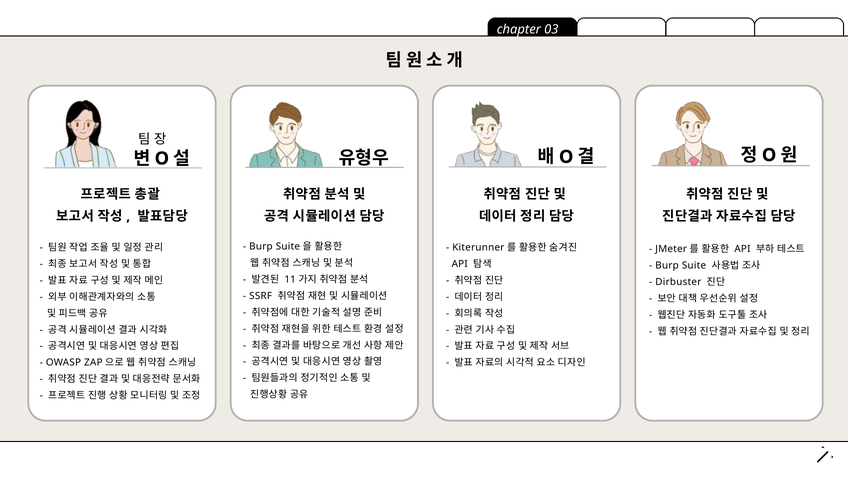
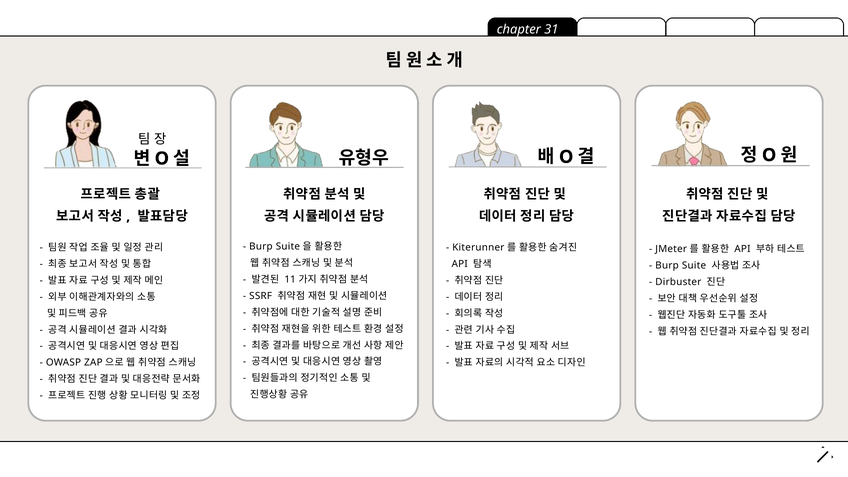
03: 03 -> 31 (551, 29)
